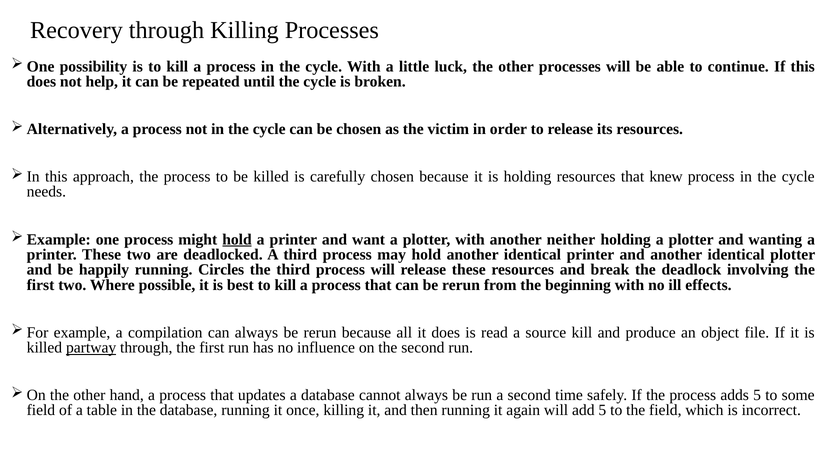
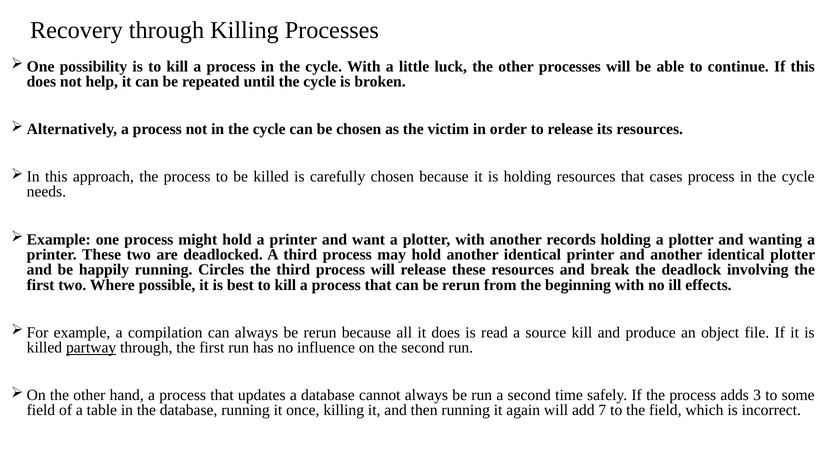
knew: knew -> cases (666, 177)
hold underline: present -> none (237, 239)
neither: neither -> records (571, 239)
adds 5: 5 -> 3 (757, 395)
add 5: 5 -> 7 (602, 410)
